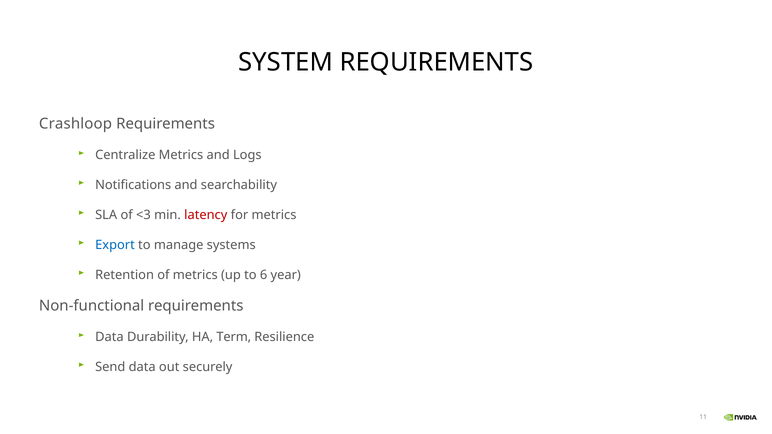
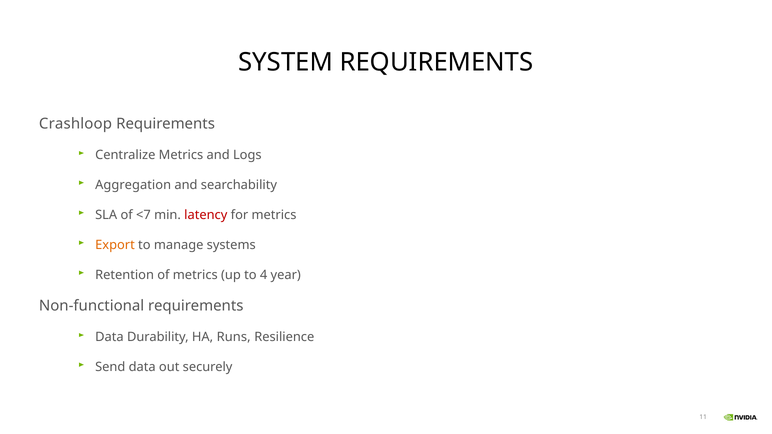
Notifications: Notifications -> Aggregation (133, 185)
<3: <3 -> <7 (143, 215)
Export colour: blue -> orange (115, 245)
6: 6 -> 4 (264, 275)
Term: Term -> Runs (234, 337)
